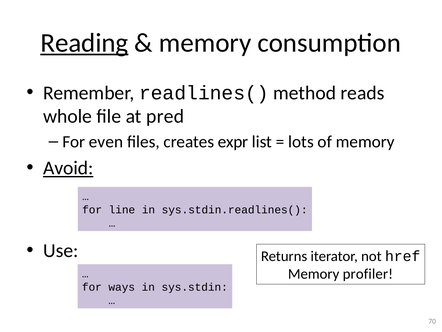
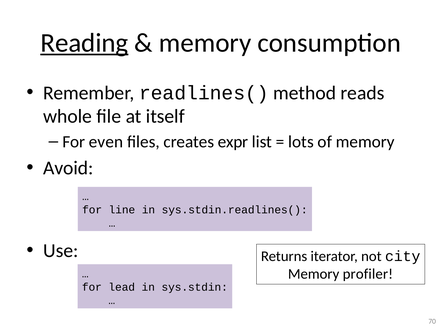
pred: pred -> itself (165, 116)
Avoid underline: present -> none (68, 168)
href: href -> city (403, 256)
ways: ways -> lead (122, 287)
